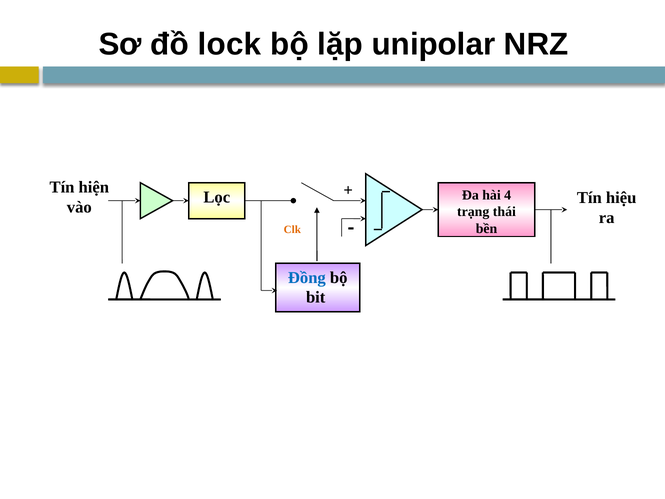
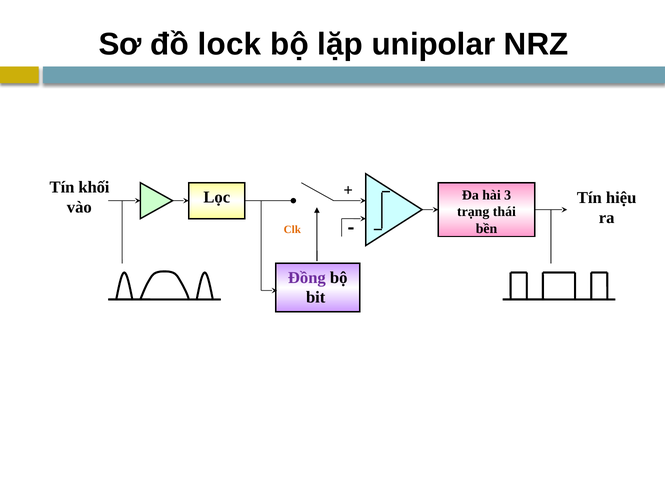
hiện: hiện -> khối (94, 187)
4: 4 -> 3 (508, 195)
Đồng colour: blue -> purple (307, 277)
